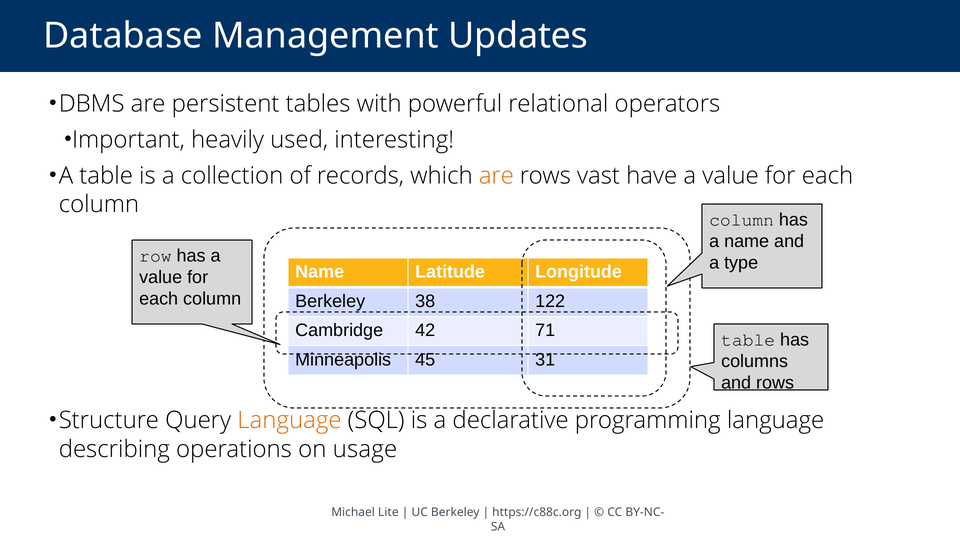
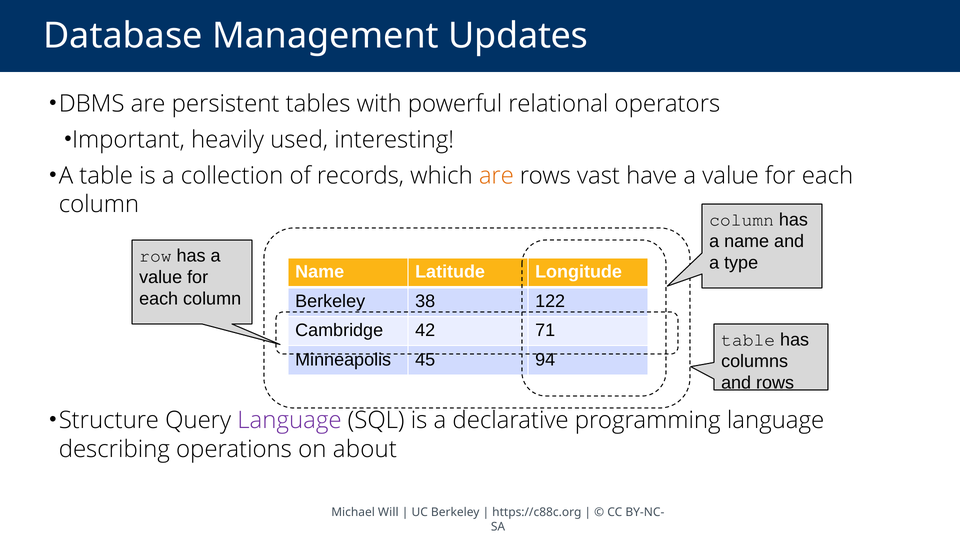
31: 31 -> 94 (545, 360)
Language colour: orange -> purple (289, 421)
usage: usage -> about (365, 449)
Lite: Lite -> Will (388, 512)
